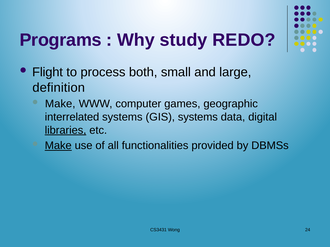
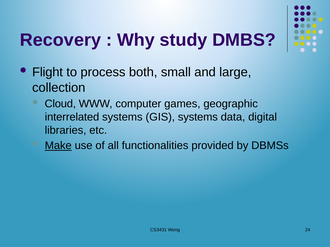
Programs: Programs -> Recovery (60, 40)
REDO: REDO -> DMBS (244, 40)
definition: definition -> collection (59, 88)
Make: Make -> Cloud (60, 104)
libraries underline: present -> none (66, 130)
